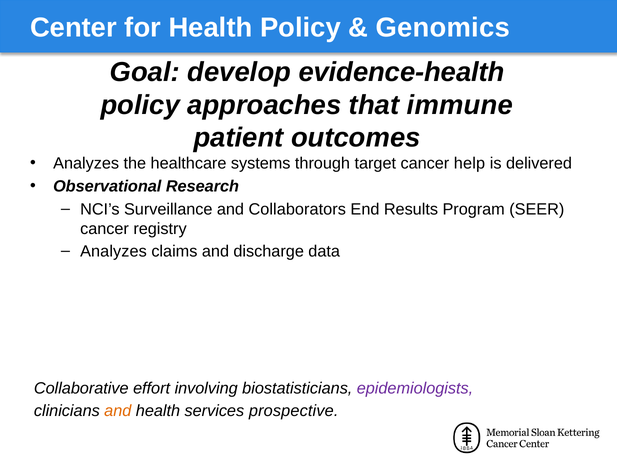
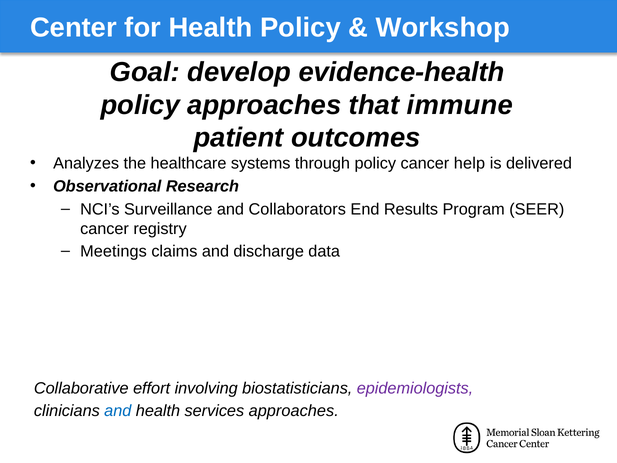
Genomics: Genomics -> Workshop (443, 27)
through target: target -> policy (375, 163)
Analyzes: Analyzes -> Meetings (113, 251)
and colour: orange -> blue (118, 411)
services prospective: prospective -> approaches (294, 411)
